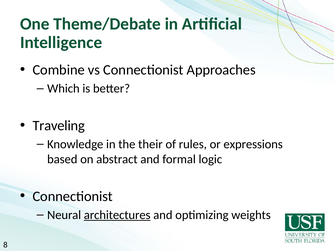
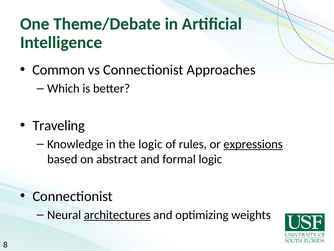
Combine: Combine -> Common (59, 70)
the their: their -> logic (150, 144)
expressions underline: none -> present (253, 144)
